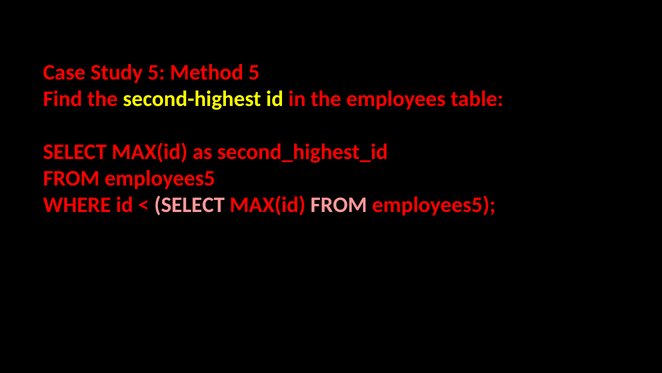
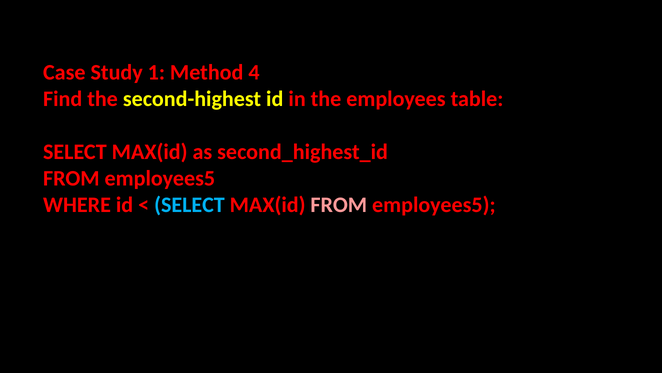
Study 5: 5 -> 1 (156, 72)
Method 5: 5 -> 4 (254, 72)
SELECT colour: pink -> light blue (189, 205)
